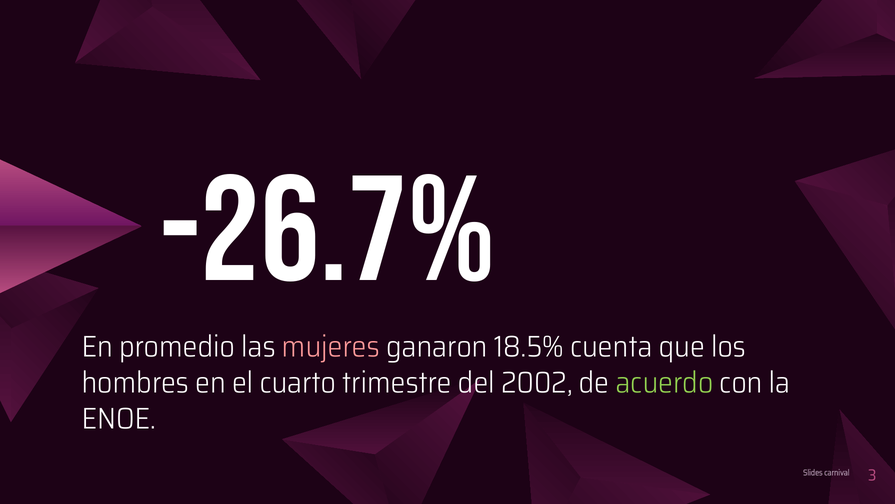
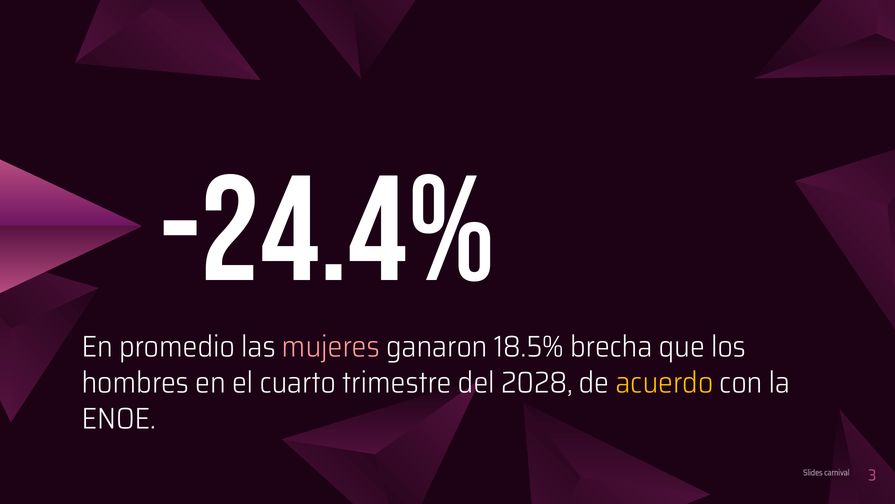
-26.7%: -26.7% -> -24.4% (328, 231)
cuenta: cuenta -> brecha (611, 347)
2002: 2002 -> 2028 (537, 382)
acuerdo colour: light green -> yellow (664, 382)
